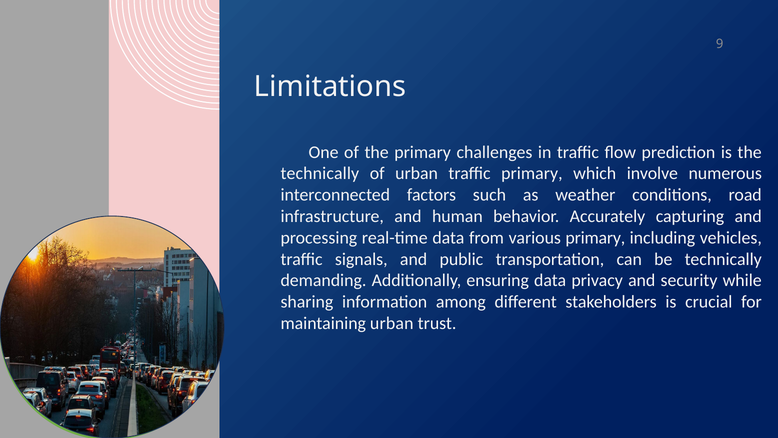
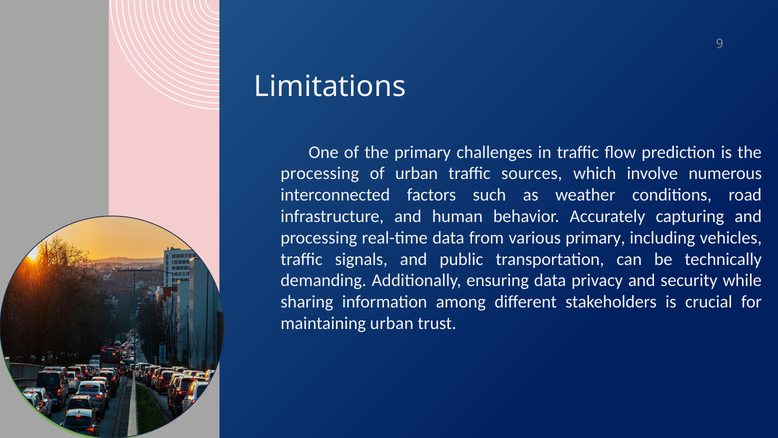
technically: technically -> processing (320, 173)
traffic primary: primary -> sources (532, 173)
